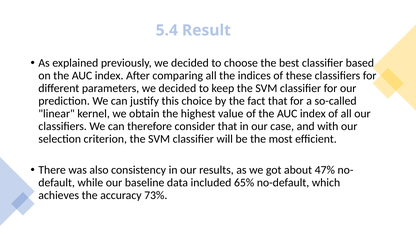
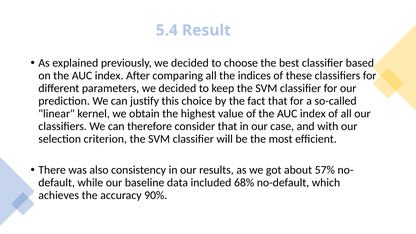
47%: 47% -> 57% (325, 170)
65%: 65% -> 68% (244, 183)
73%: 73% -> 90% (156, 195)
